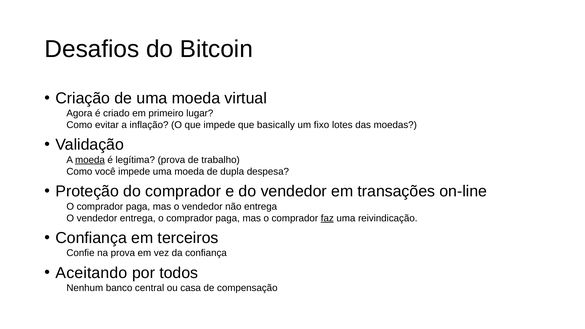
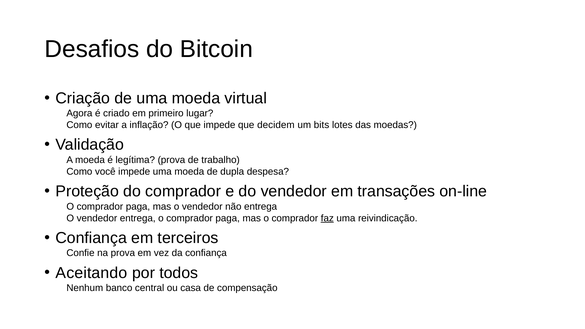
basically: basically -> decidem (276, 125)
fixo: fixo -> bits (322, 125)
moeda underline: present -> none (90, 160)
